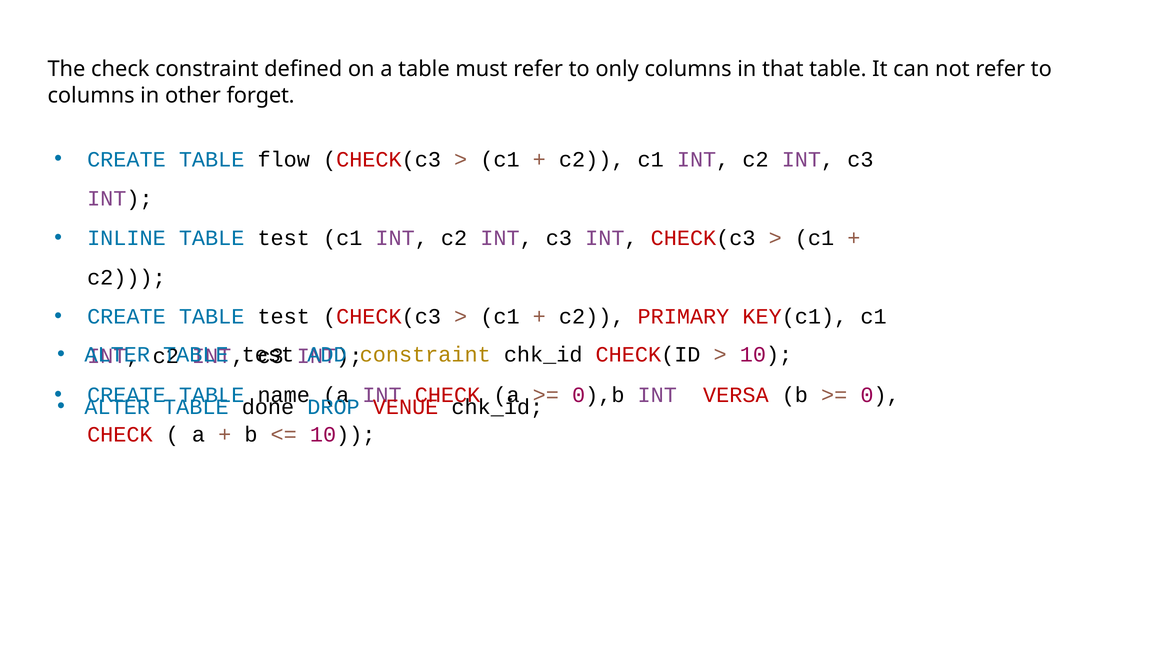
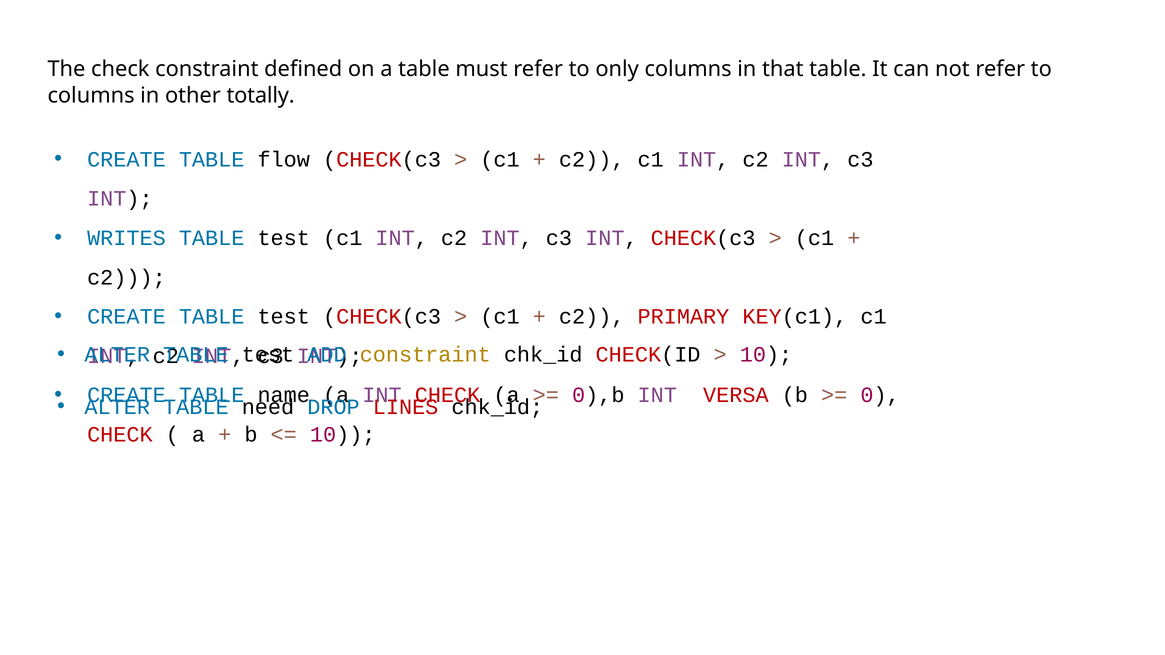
forget: forget -> totally (261, 95)
INLINE: INLINE -> WRITES (126, 238)
done: done -> need (268, 407)
VENUE: VENUE -> LINES (406, 407)
